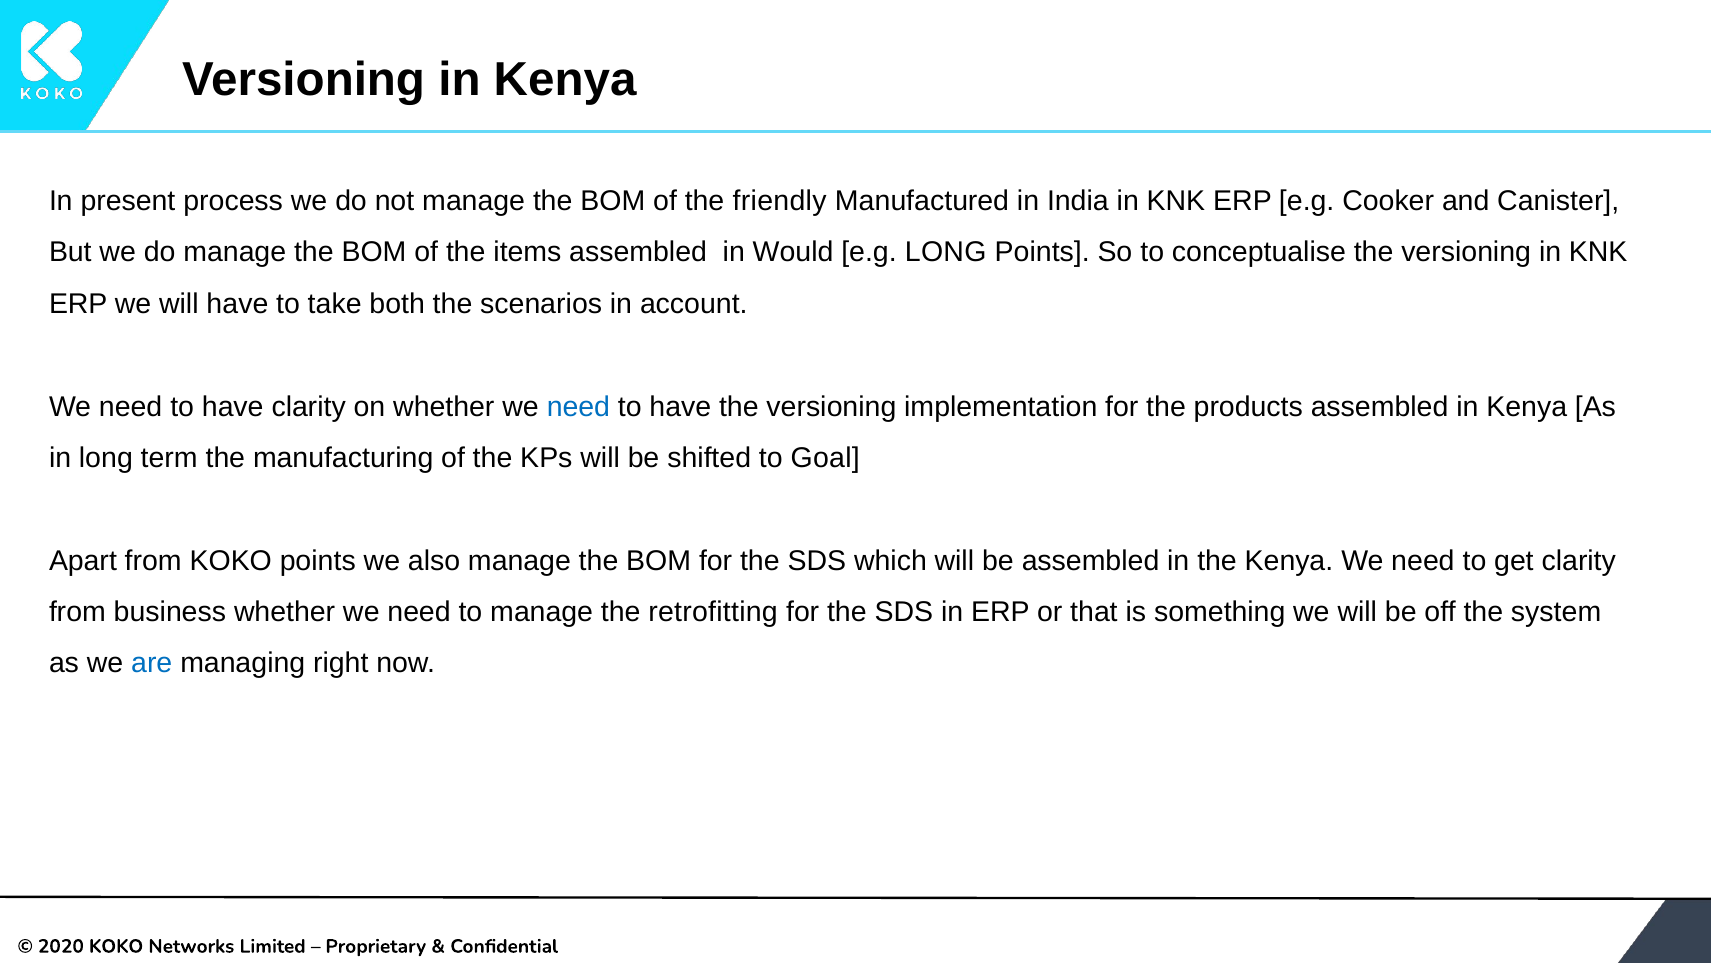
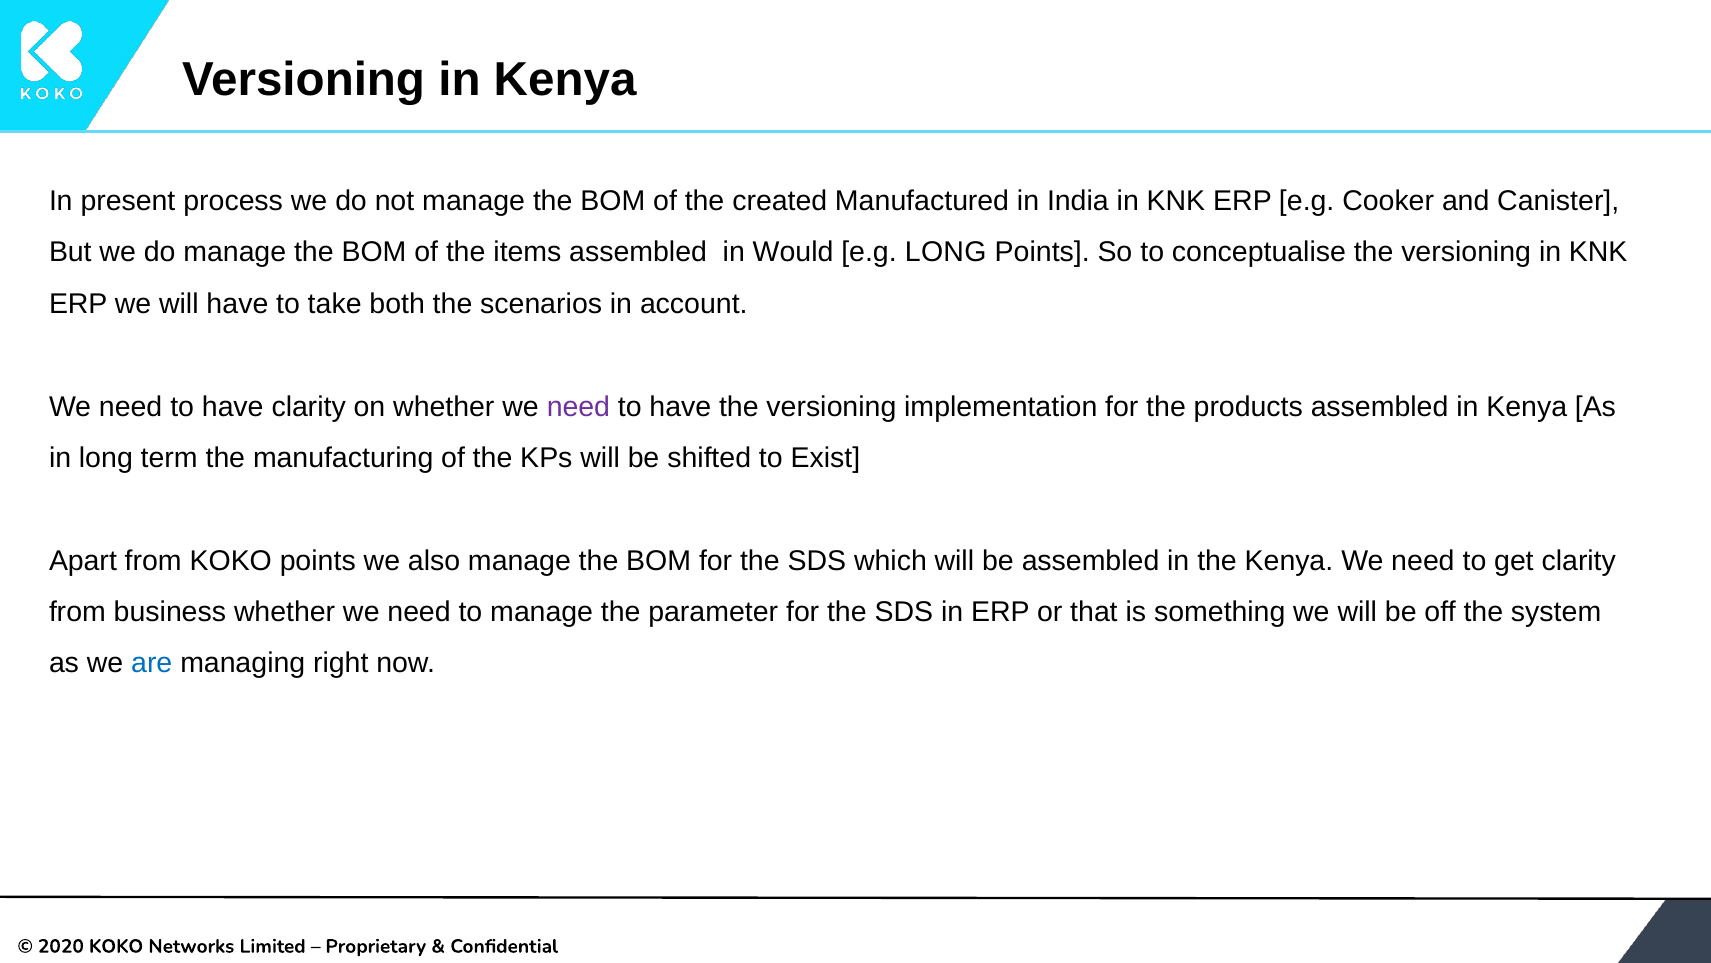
friendly: friendly -> created (780, 201)
need colour: blue -> purple (578, 406)
Goal: Goal -> Exist (825, 458)
retrofitting: retrofitting -> parameter (713, 612)
